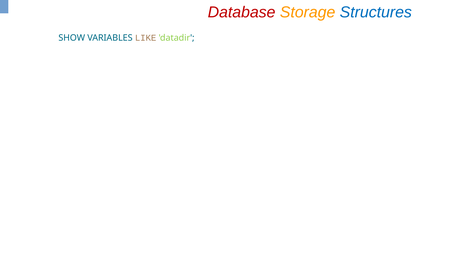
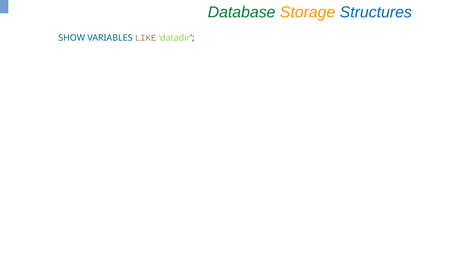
Database colour: red -> green (242, 12)
